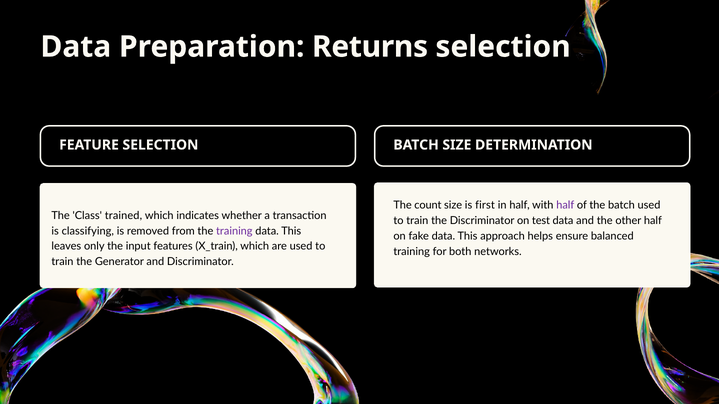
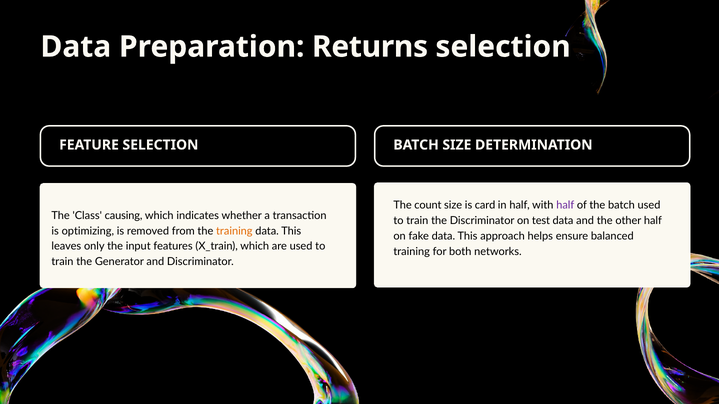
first: first -> card (485, 206)
trained: trained -> causing (124, 216)
classifying: classifying -> optimizing (88, 231)
training colour: purple -> orange (234, 231)
